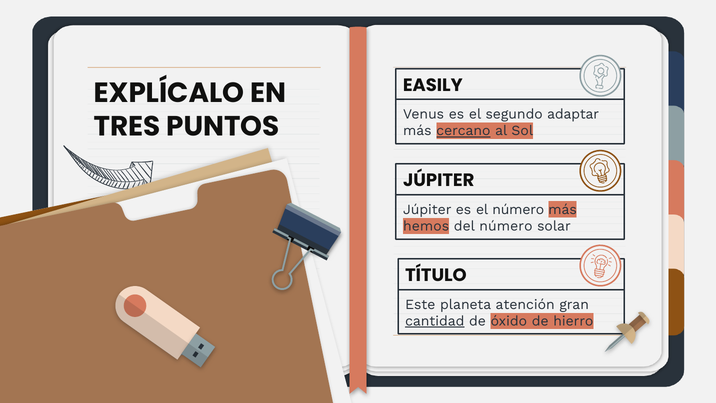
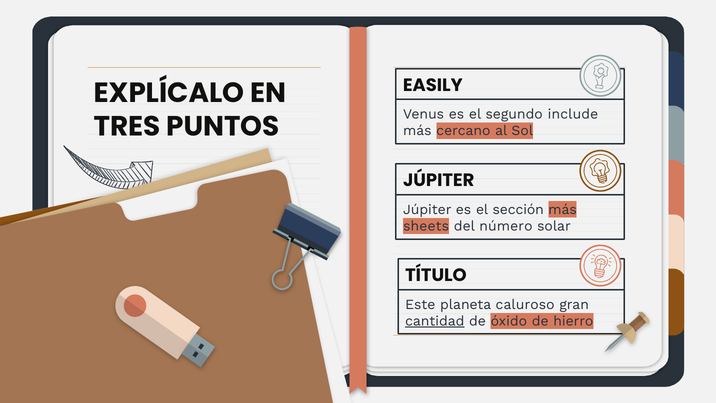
adaptar: adaptar -> include (573, 114)
cercano underline: present -> none (463, 131)
el número: número -> sección (518, 209)
hemos: hemos -> sheets (426, 226)
atención: atención -> caluroso (525, 304)
